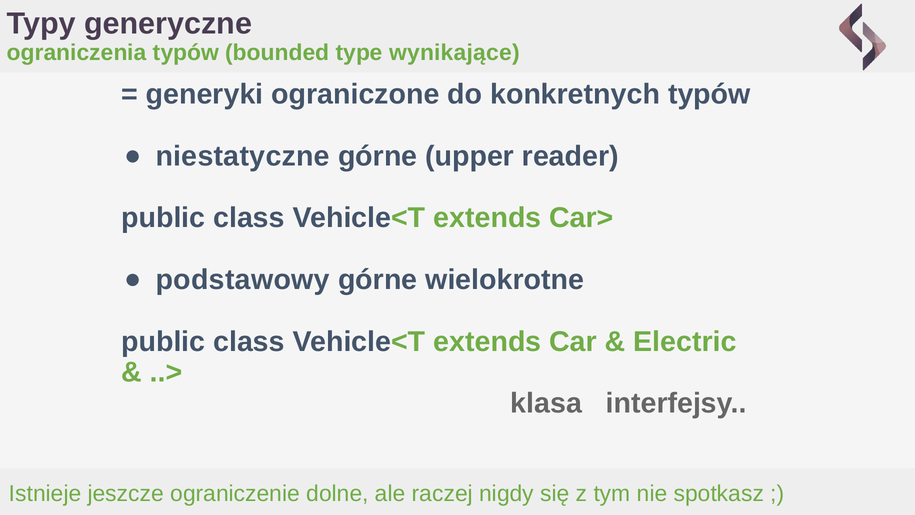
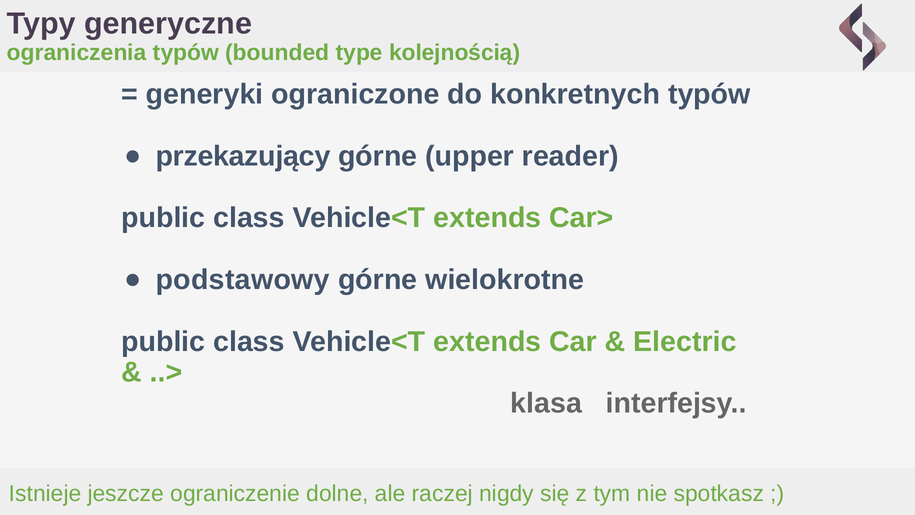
wynikające: wynikające -> kolejnością (455, 52)
niestatyczne: niestatyczne -> przekazujący (243, 156)
